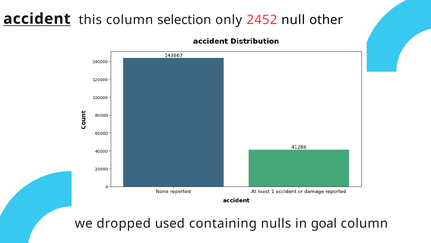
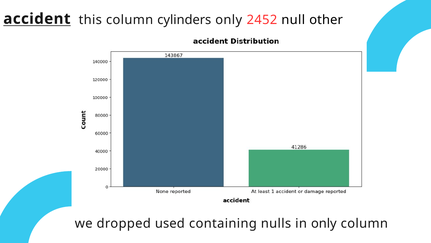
selection: selection -> cylinders (184, 20)
in goal: goal -> only (324, 223)
